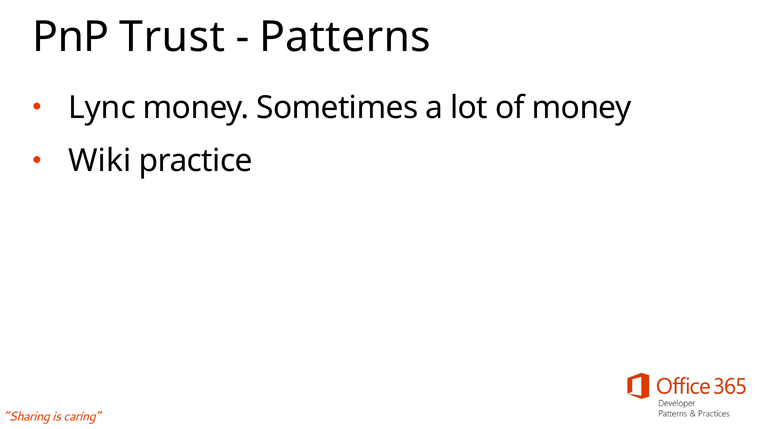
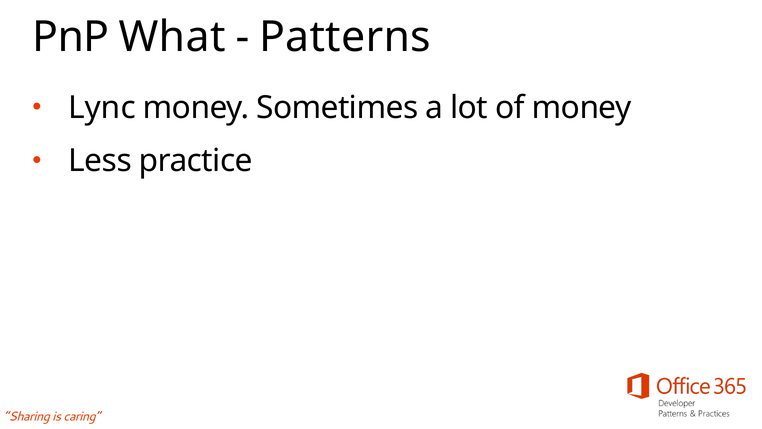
Trust: Trust -> What (172, 37)
Wiki: Wiki -> Less (100, 161)
